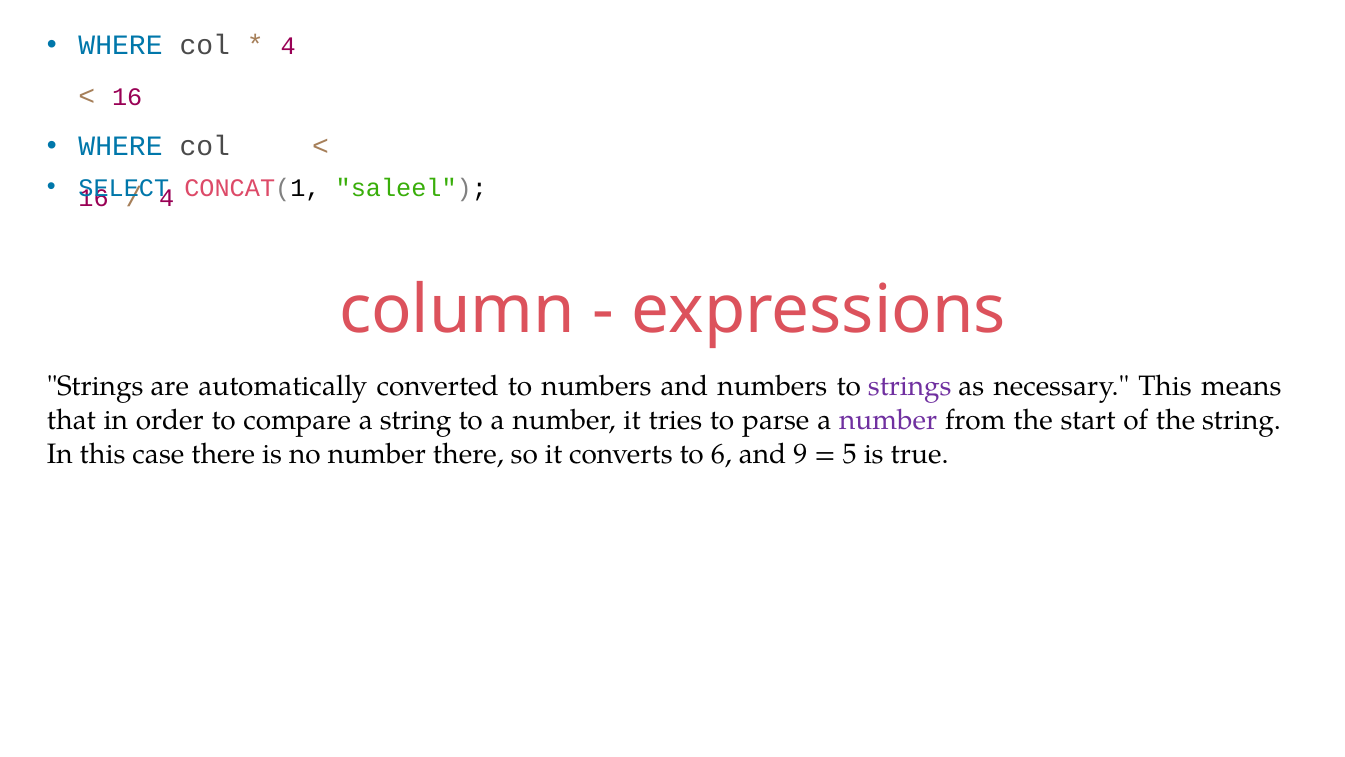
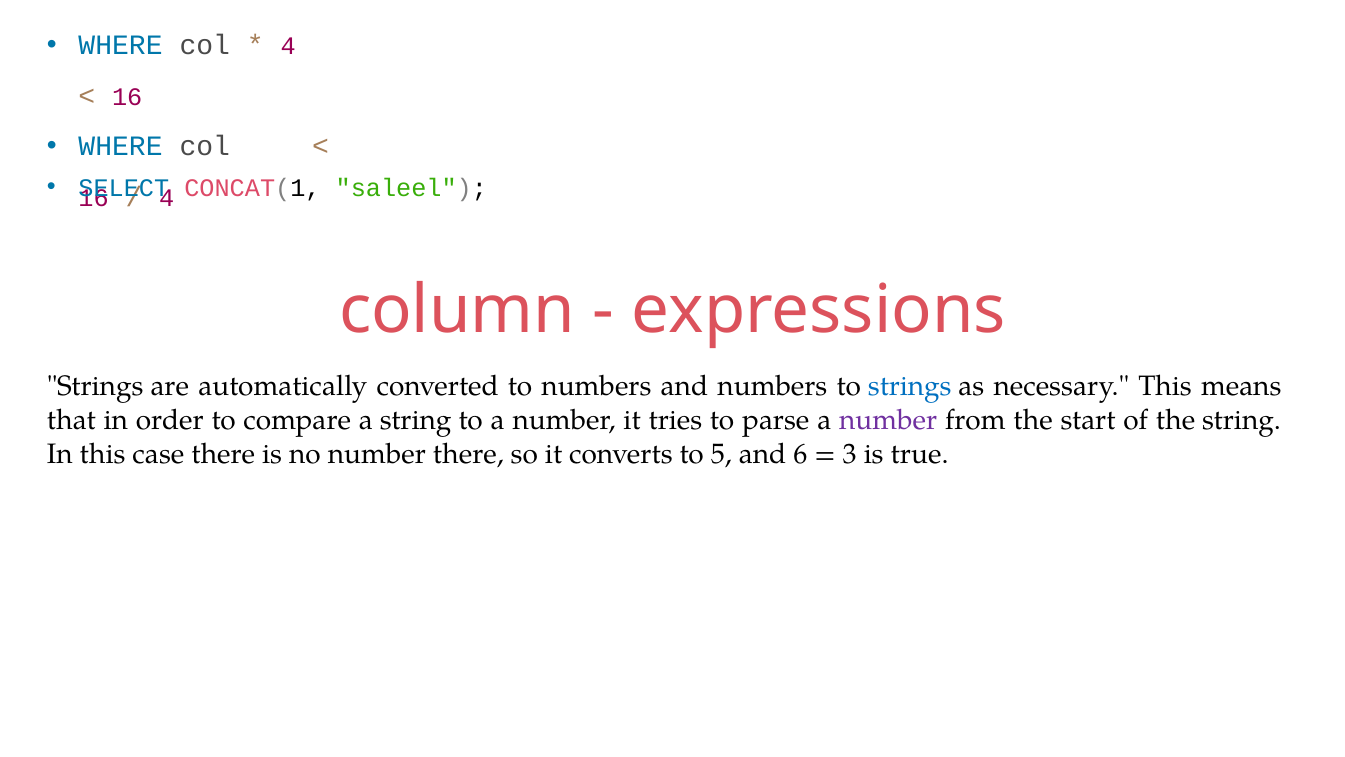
strings colour: purple -> blue (910, 386)
6: 6 -> 5 (721, 454)
9: 9 -> 6 (800, 454)
5: 5 -> 3 (850, 454)
